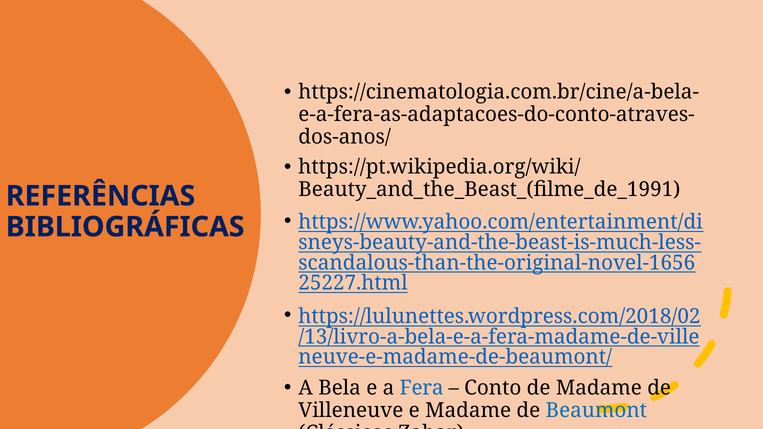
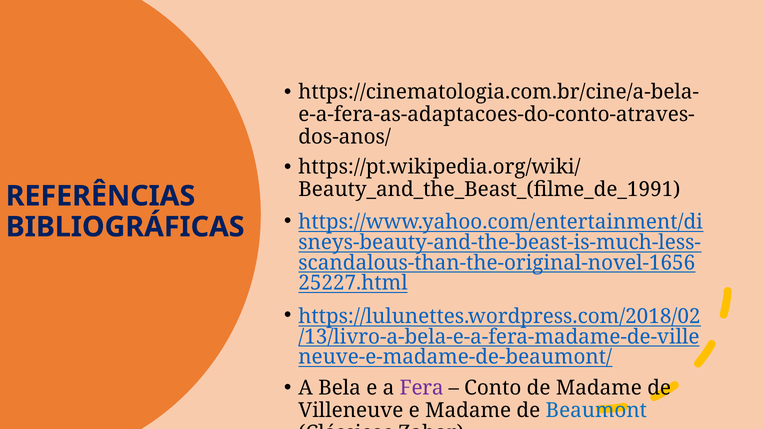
Fera colour: blue -> purple (422, 388)
